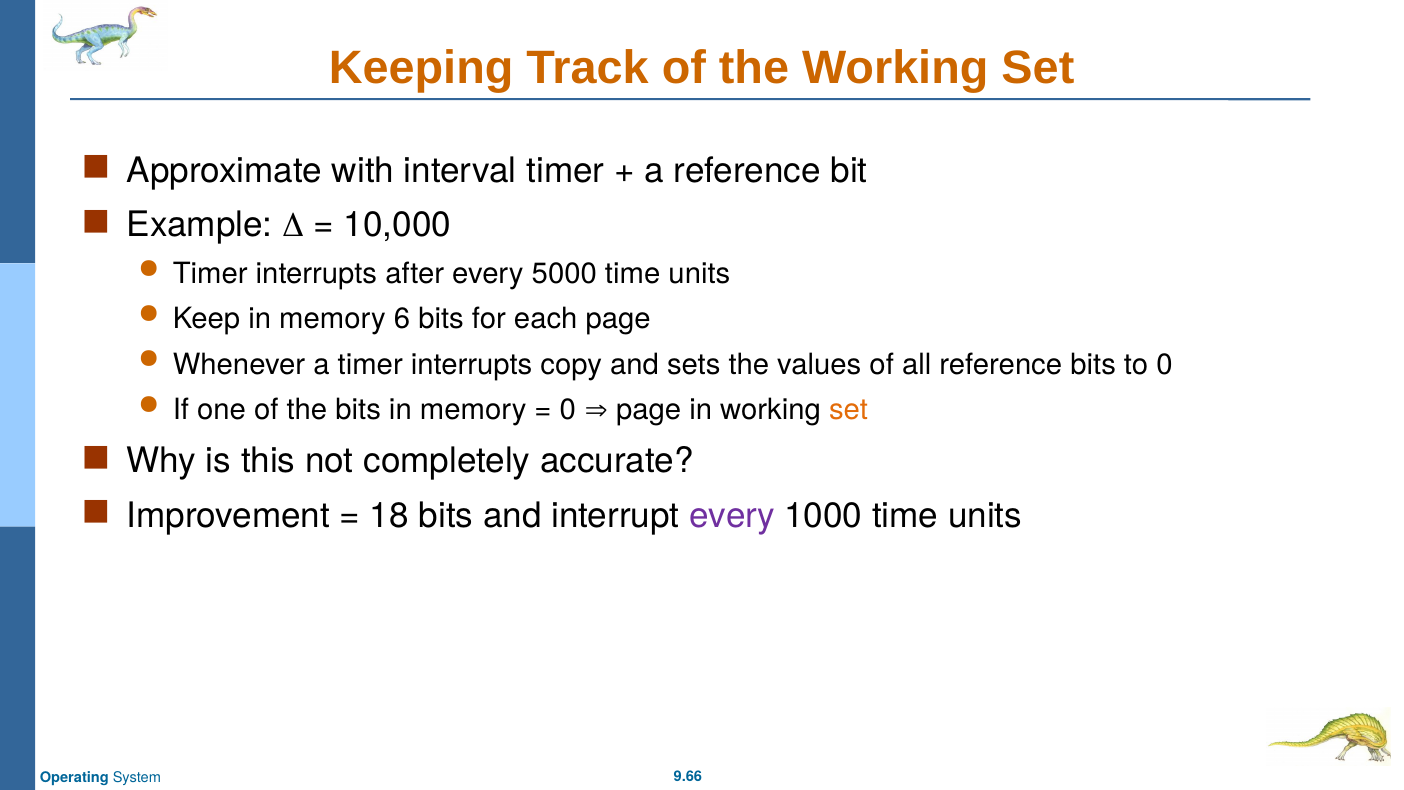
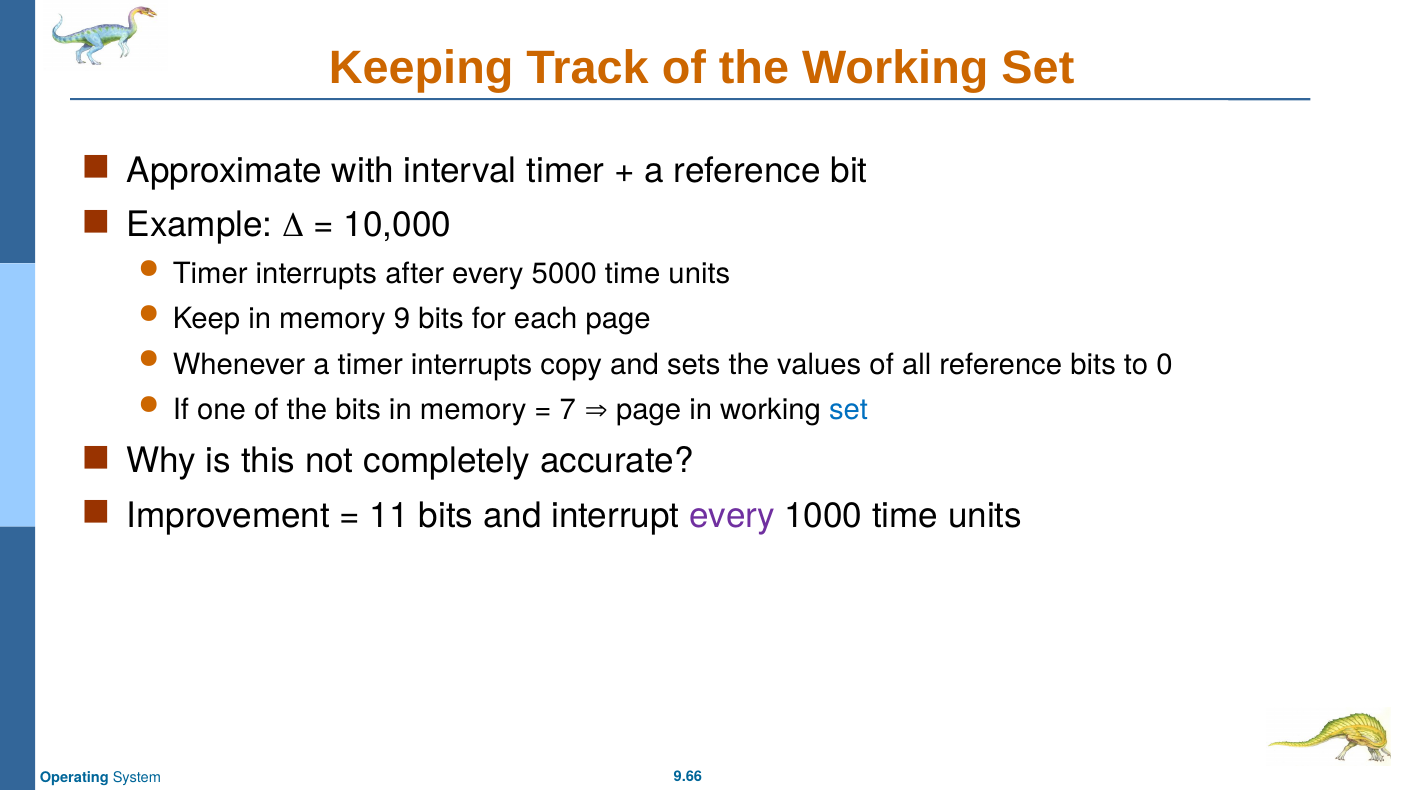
6: 6 -> 9 (402, 319)
0: 0 -> 7 (568, 410)
set colour: orange -> blue (849, 410)
18: 18 -> 11 (389, 515)
